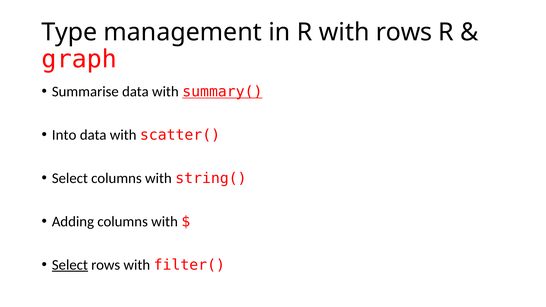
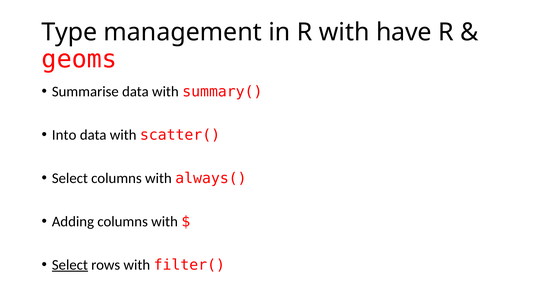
with rows: rows -> have (404, 32)
graph: graph -> geoms (79, 59)
summary( underline: present -> none (222, 92)
string(: string( -> always( (211, 178)
